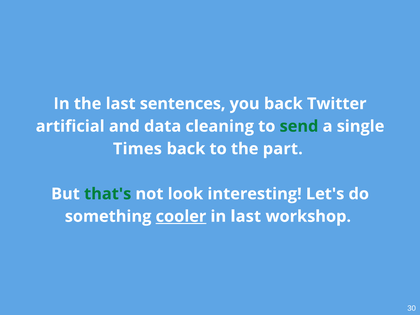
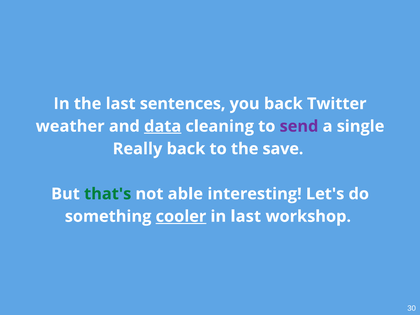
artificial: artificial -> weather (70, 126)
data underline: none -> present (163, 126)
send colour: green -> purple (299, 126)
Times: Times -> Really (137, 149)
part: part -> save (283, 149)
look: look -> able (185, 194)
